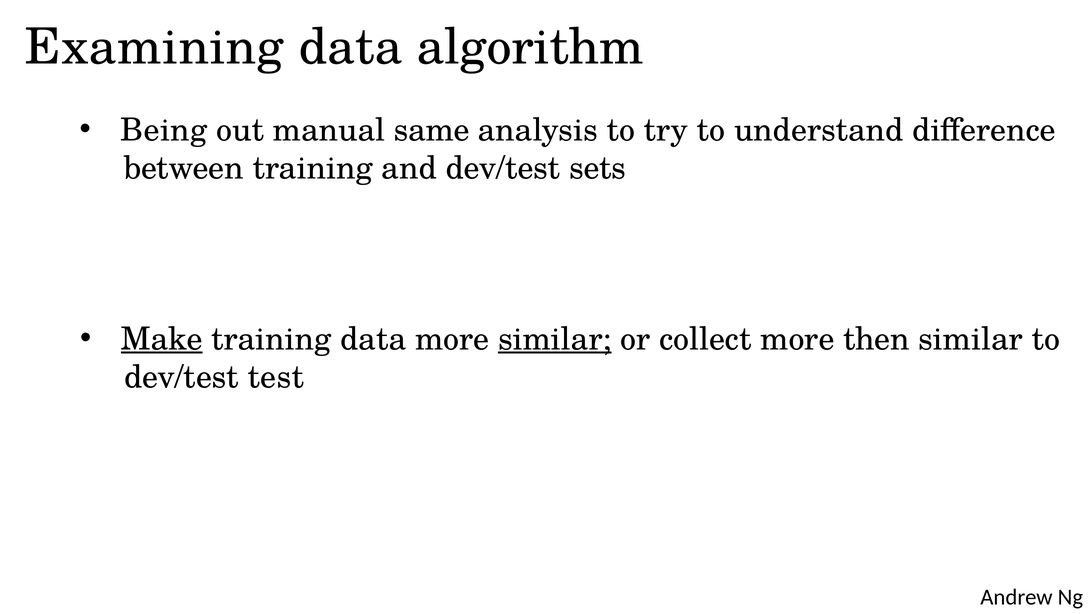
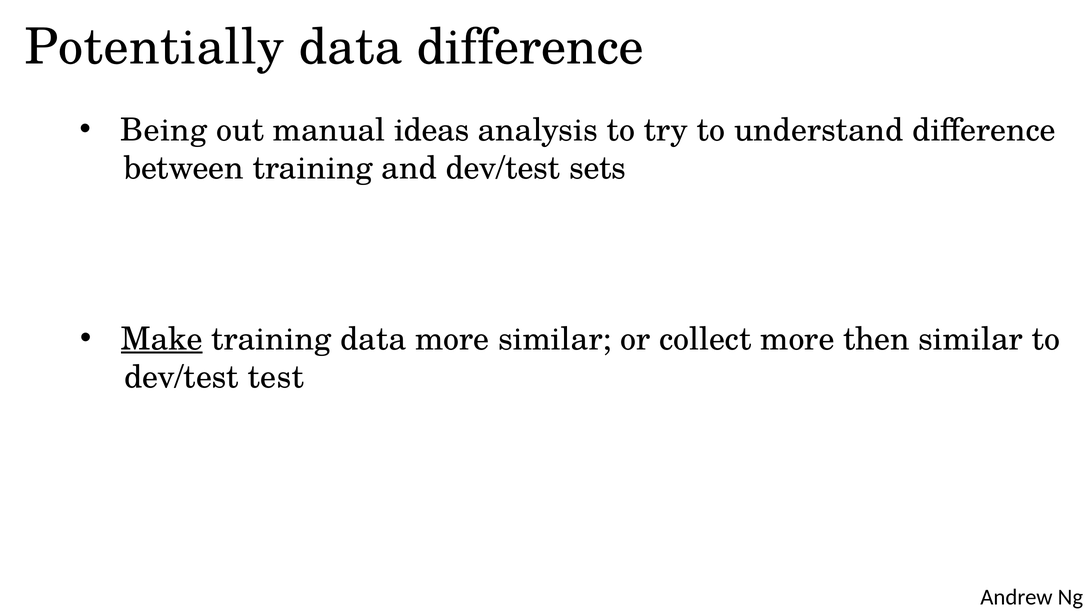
Examining: Examining -> Potentially (154, 47)
data algorithm: algorithm -> difference (530, 47)
same: same -> ideas (432, 130)
similar underline: present -> none (555, 339)
